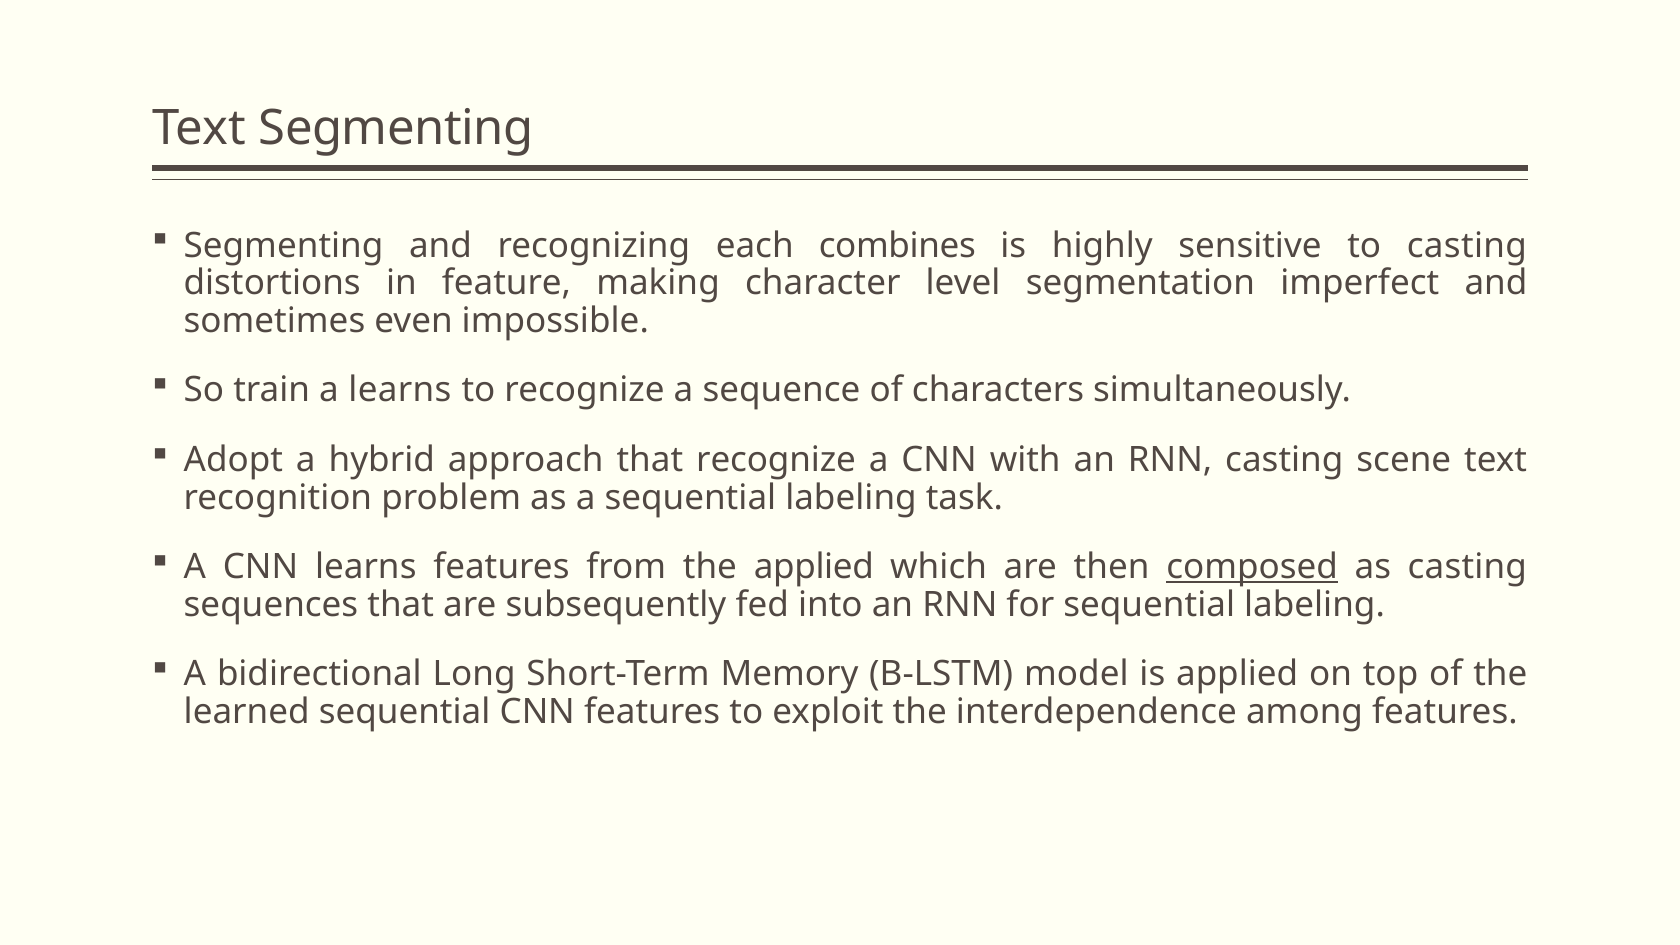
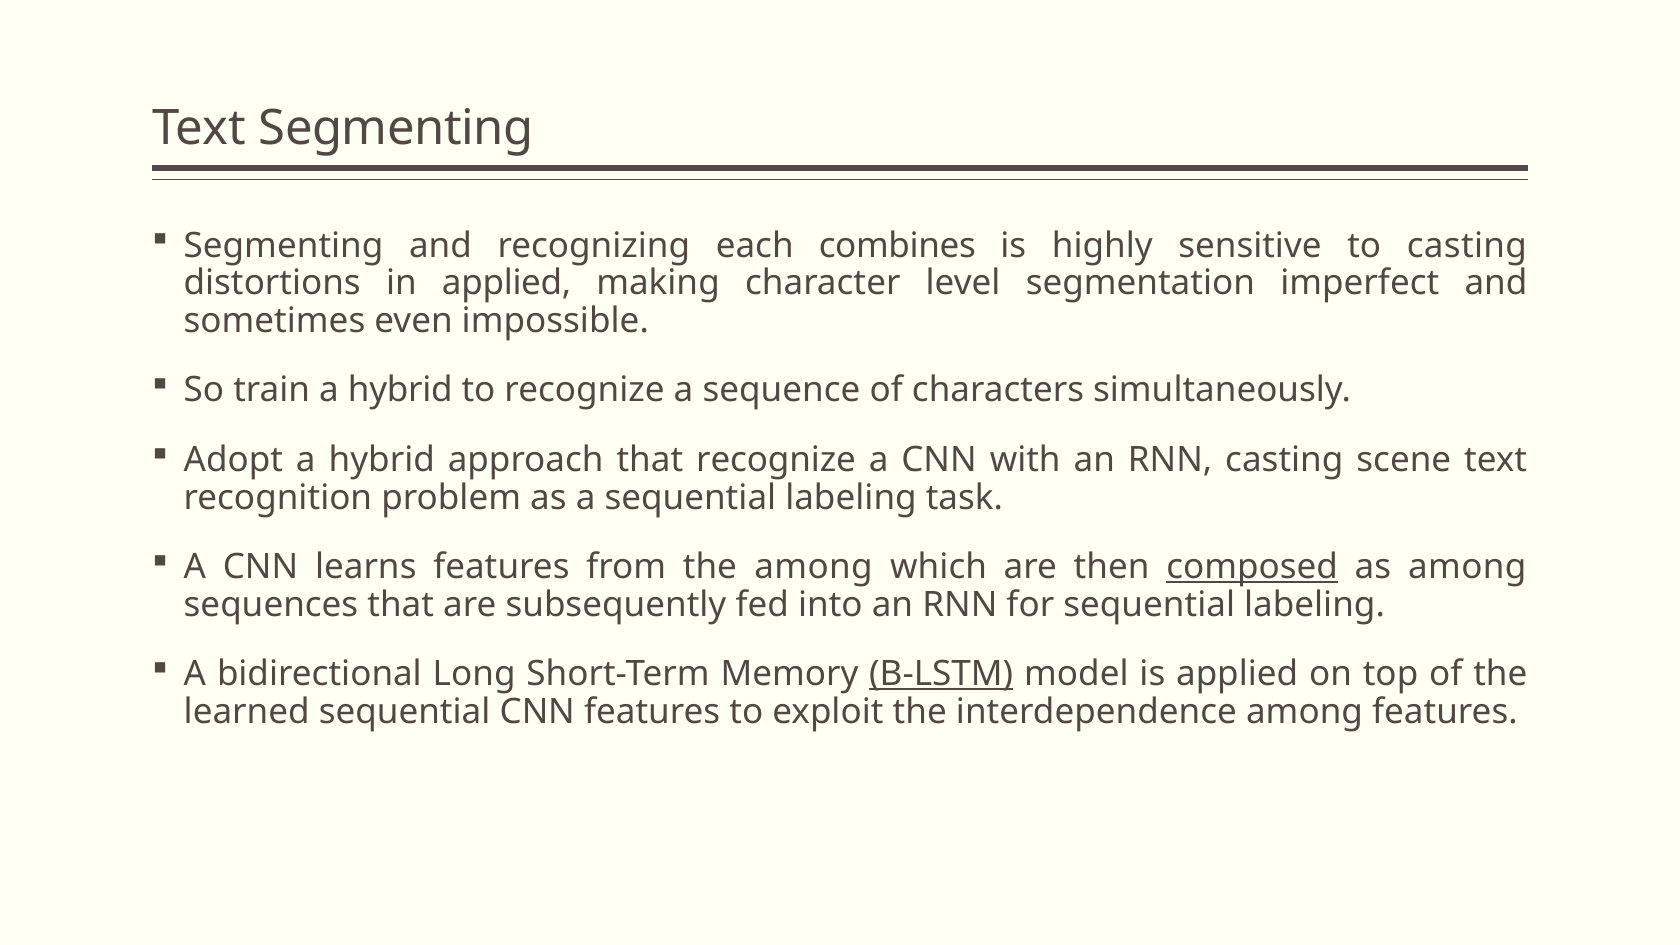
in feature: feature -> applied (507, 283)
train a learns: learns -> hybrid (400, 390)
the applied: applied -> among (813, 567)
as casting: casting -> among (1467, 567)
B-LSTM underline: none -> present (941, 674)
